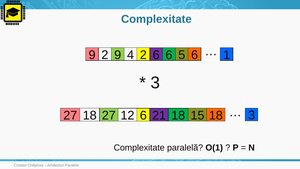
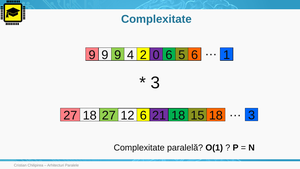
2: 2 -> 9 (105, 55)
2 6: 6 -> 0 (156, 55)
